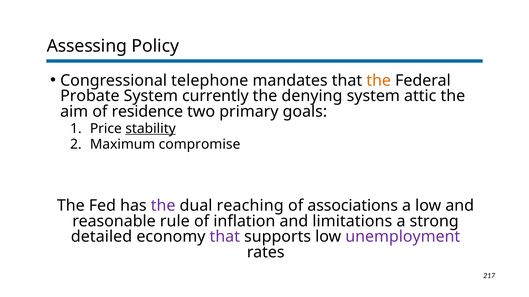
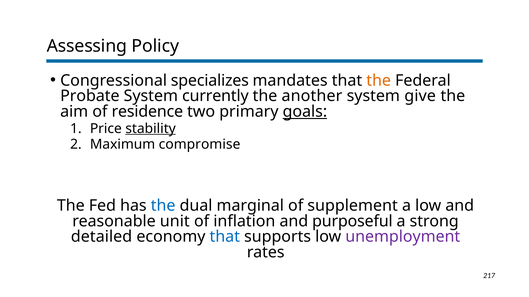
telephone: telephone -> specializes (210, 81)
denying: denying -> another (312, 96)
attic: attic -> give (420, 96)
goals underline: none -> present (305, 112)
the colour: purple -> blue (163, 206)
reaching: reaching -> marginal (250, 206)
associations: associations -> supplement (353, 206)
rule: rule -> unit (175, 222)
limitations: limitations -> purposeful (352, 222)
that colour: purple -> blue (225, 237)
